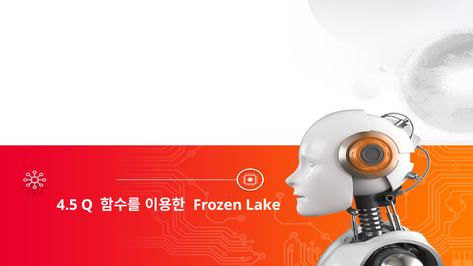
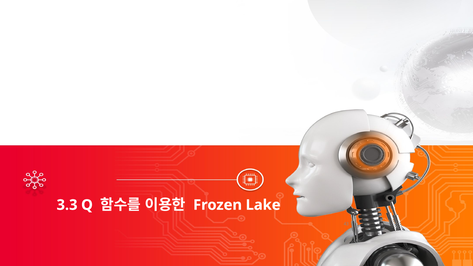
4.5: 4.5 -> 3.3 (67, 205)
